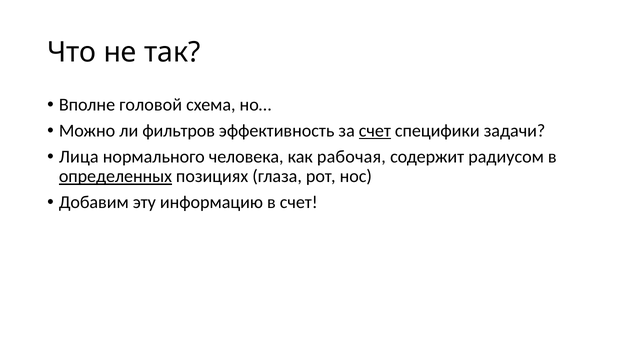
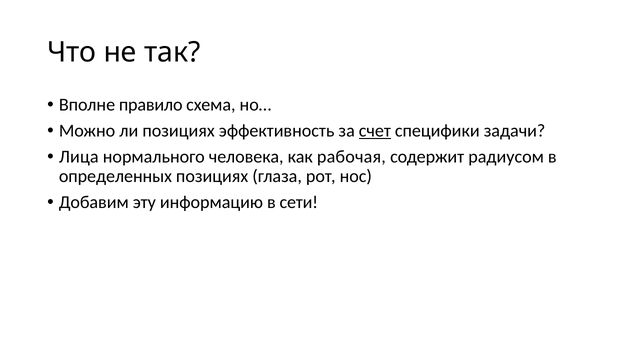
головой: головой -> правило (151, 105)
ли фильтров: фильтров -> позициях (179, 131)
определенных underline: present -> none (115, 176)
в счет: счет -> сети (299, 202)
